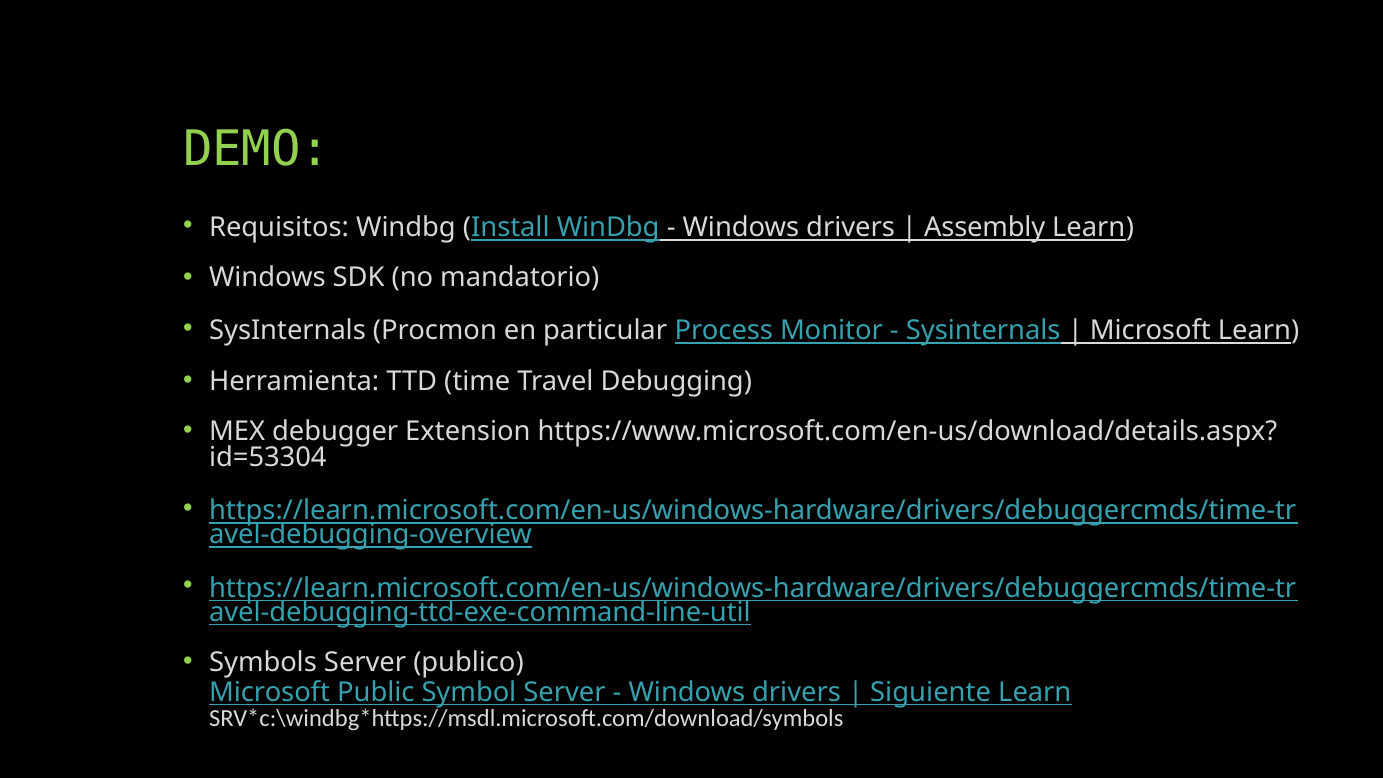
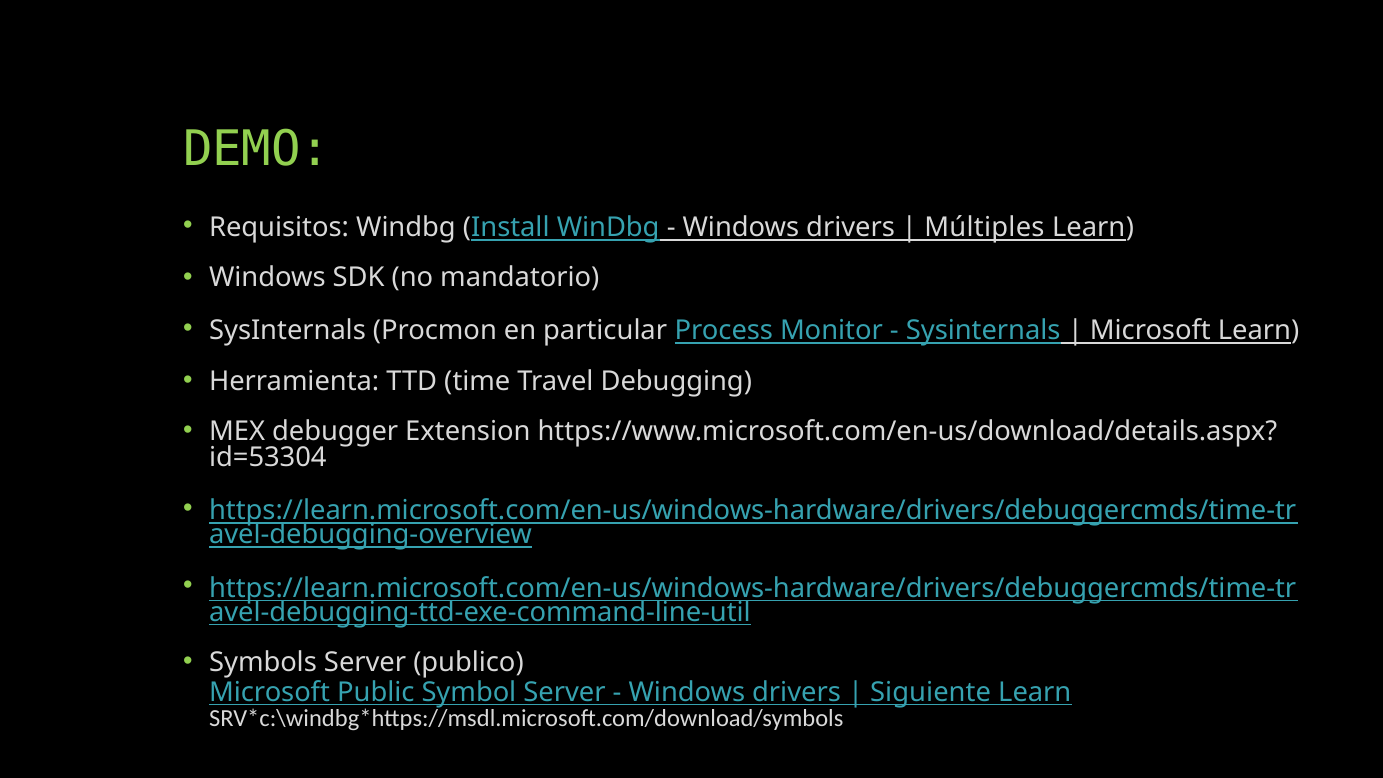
Assembly: Assembly -> Múltiples (984, 227)
